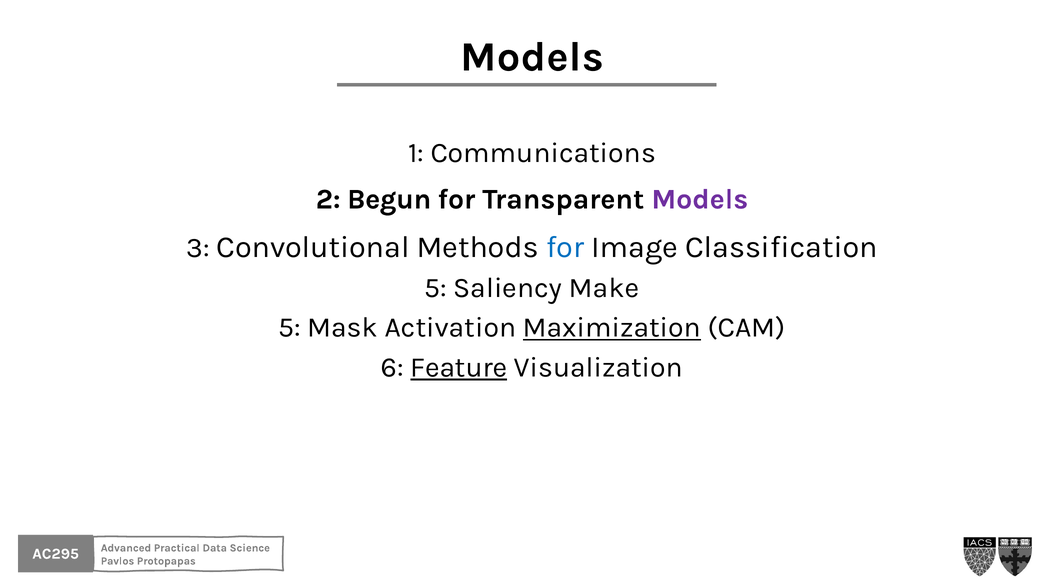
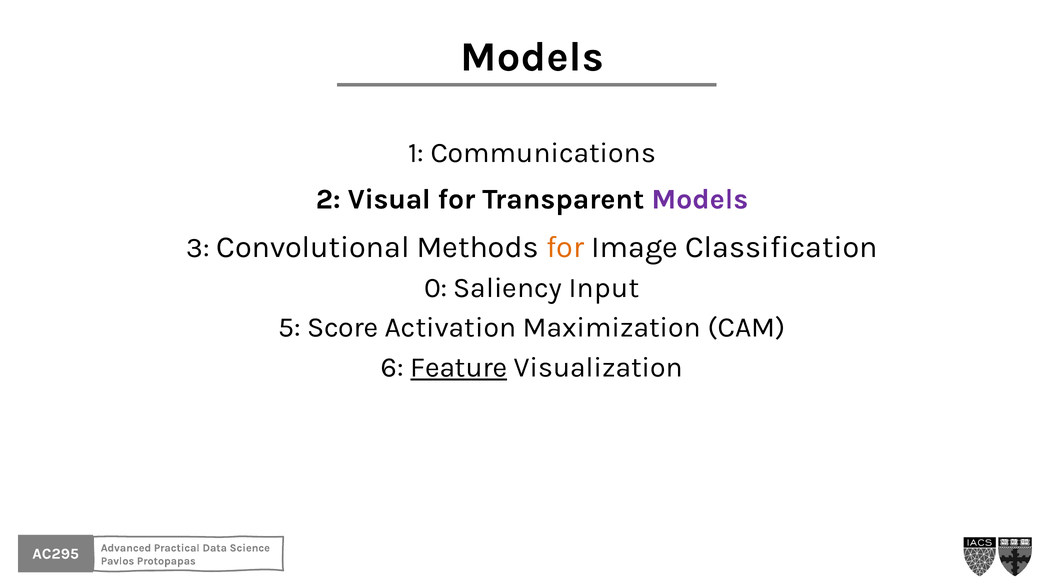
Begun: Begun -> Visual (389, 199)
for colour: blue -> orange (565, 247)
5: 5 -> 0 (436, 288)
Make: Make -> Input (604, 288)
Mask: Mask -> Score (343, 328)
Maximization underline: present -> none (612, 328)
